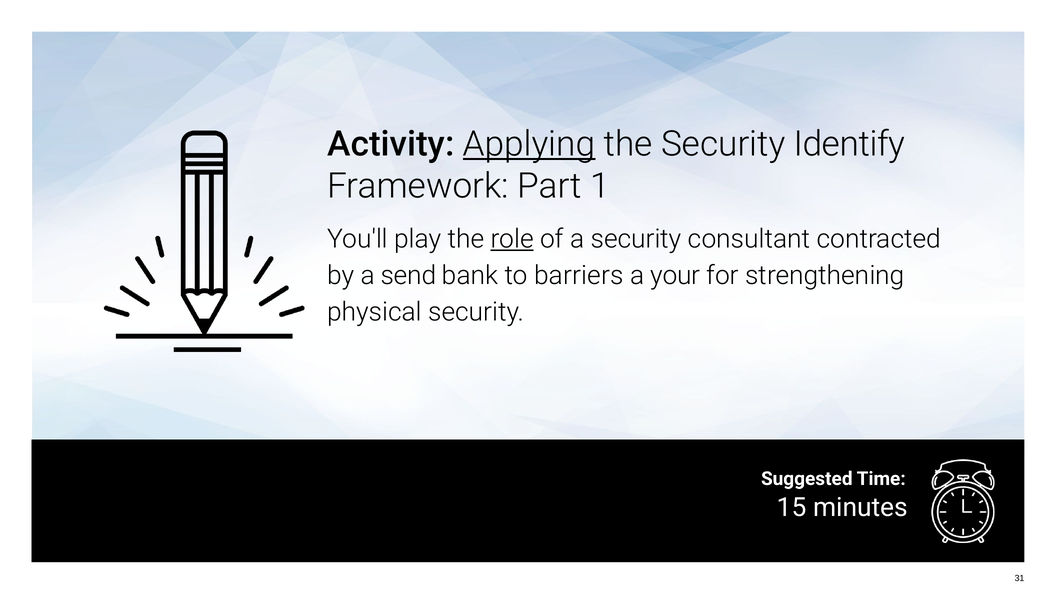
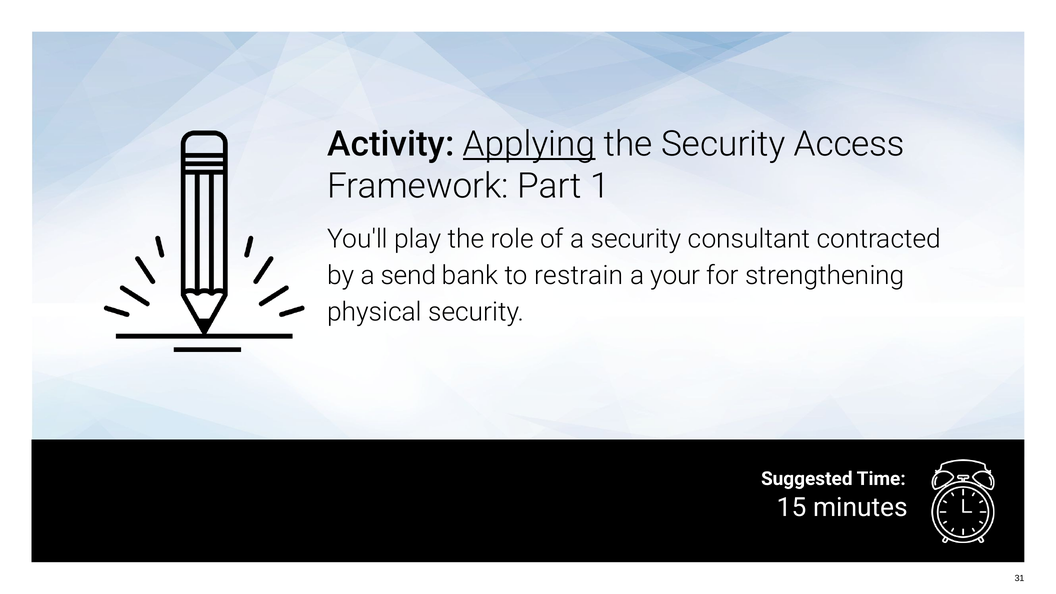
Identify: Identify -> Access (849, 144)
role underline: present -> none (512, 239)
barriers: barriers -> restrain (579, 275)
